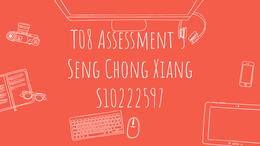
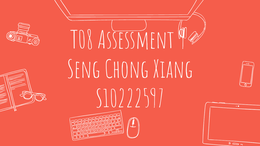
5: 5 -> 9 (182, 40)
